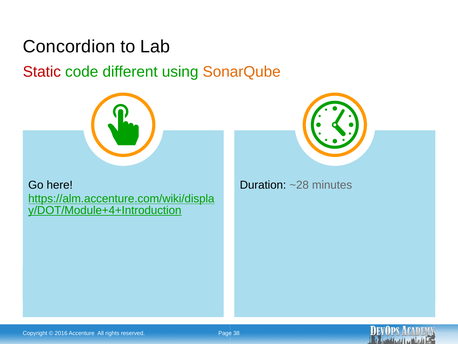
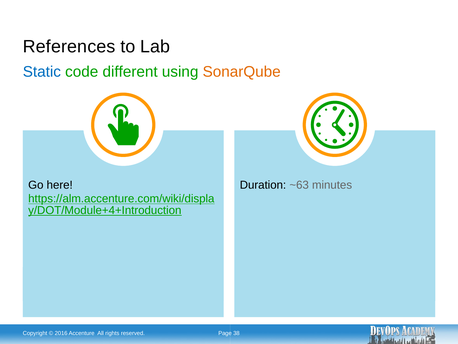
Concordion: Concordion -> References (69, 47)
Static colour: red -> blue (42, 72)
~28: ~28 -> ~63 (299, 185)
